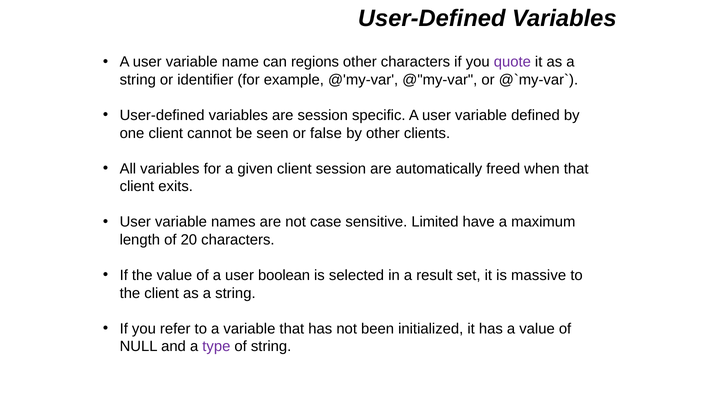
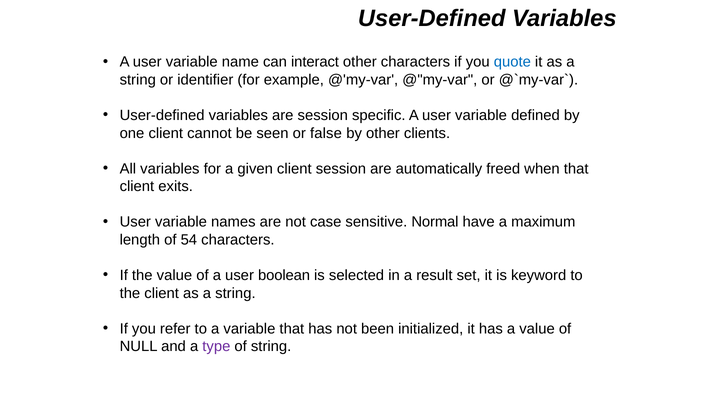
regions: regions -> interact (315, 62)
quote colour: purple -> blue (512, 62)
Limited: Limited -> Normal (435, 222)
20: 20 -> 54 (189, 240)
massive: massive -> keyword (539, 275)
